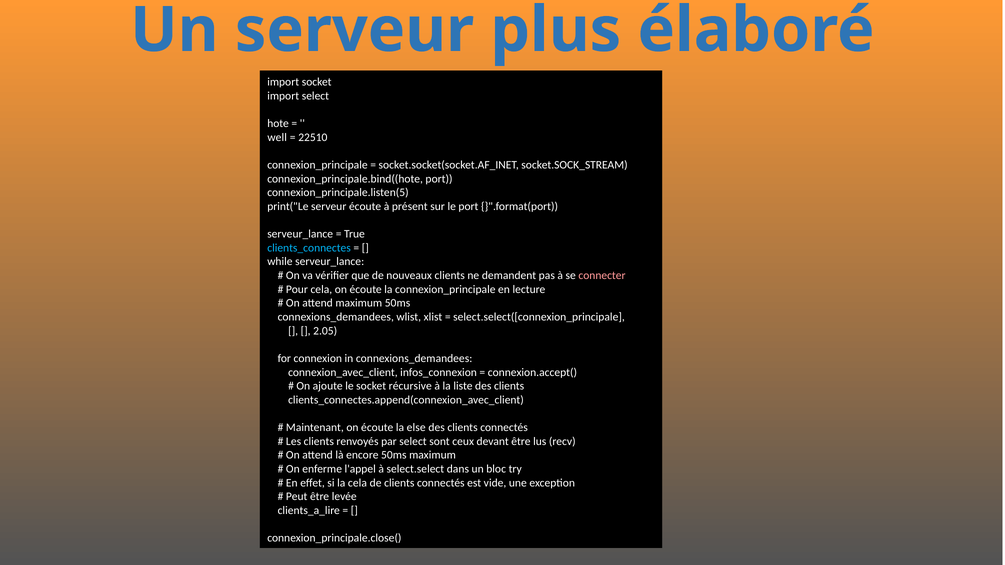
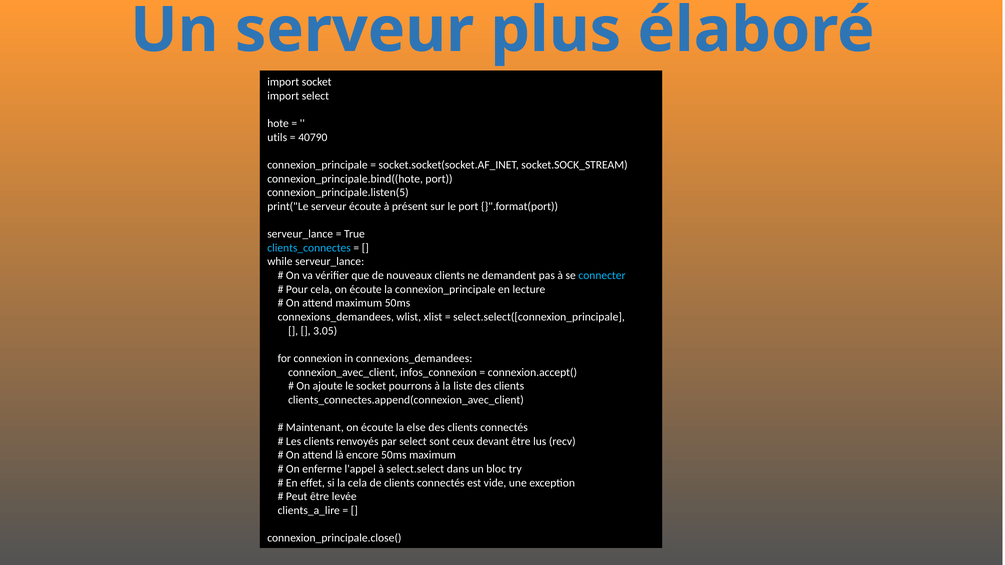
well: well -> utils (277, 137)
22510: 22510 -> 40790 (313, 137)
connecter colour: pink -> light blue (602, 276)
2.05: 2.05 -> 3.05 (325, 331)
récursive: récursive -> pourrons (410, 386)
